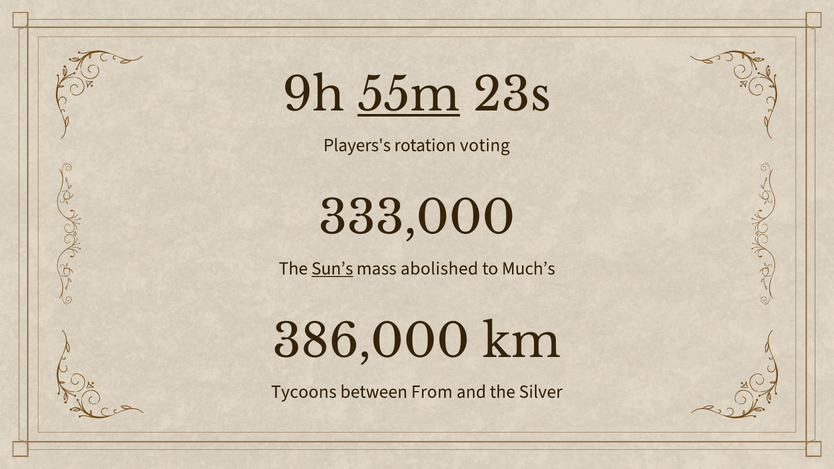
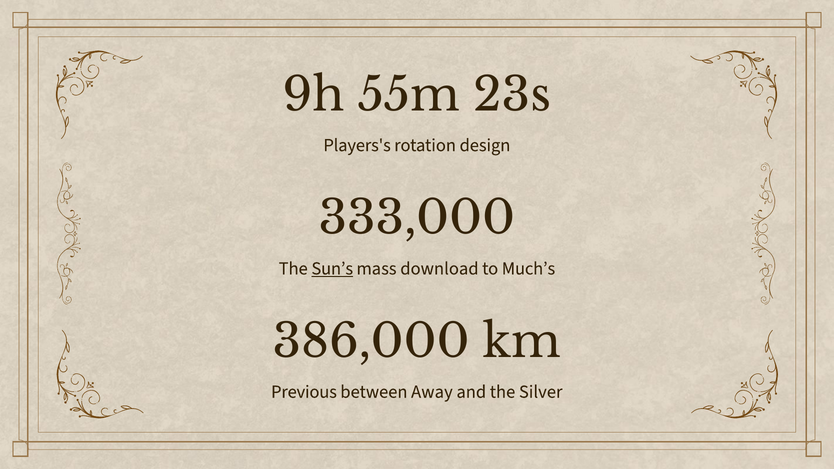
55m underline: present -> none (409, 95)
voting: voting -> design (485, 145)
abolished: abolished -> download (439, 268)
Tycoons: Tycoons -> Previous (304, 392)
From: From -> Away (432, 392)
